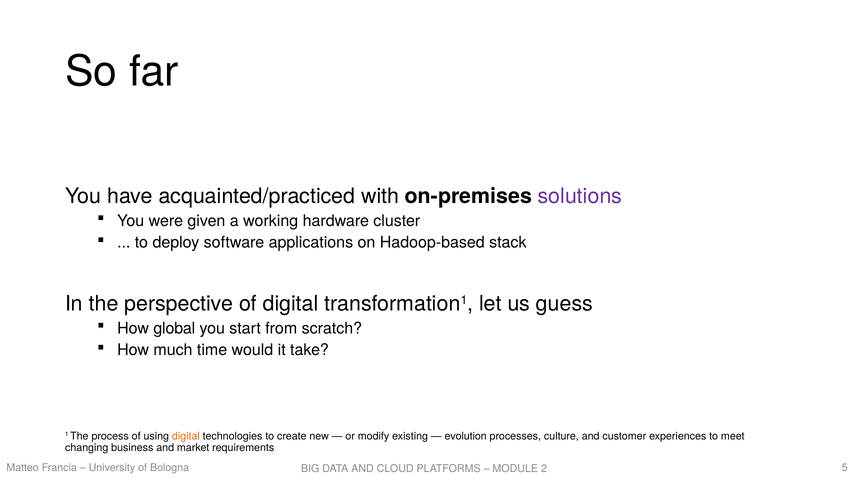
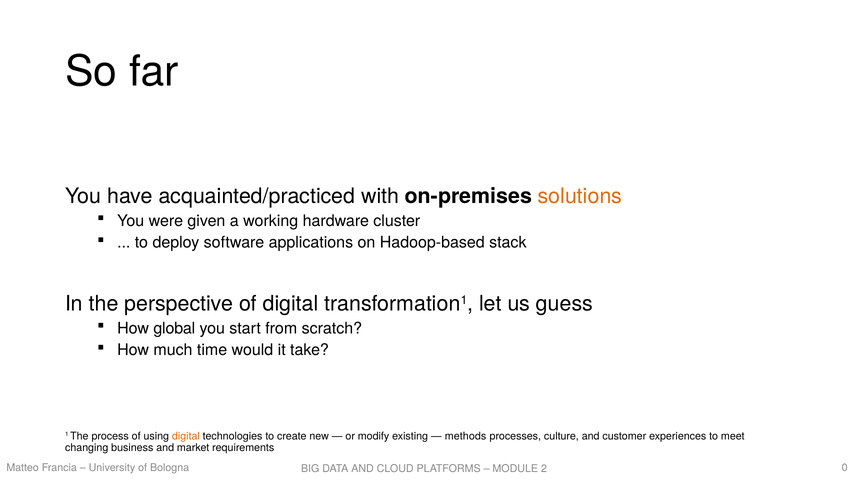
solutions colour: purple -> orange (580, 196)
evolution: evolution -> methods (466, 436)
5: 5 -> 0 (845, 467)
